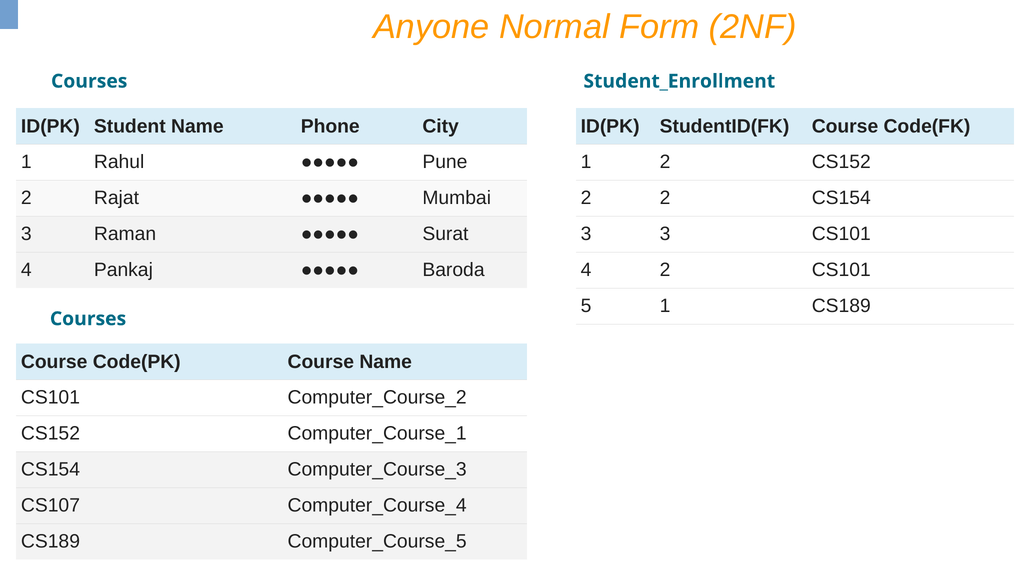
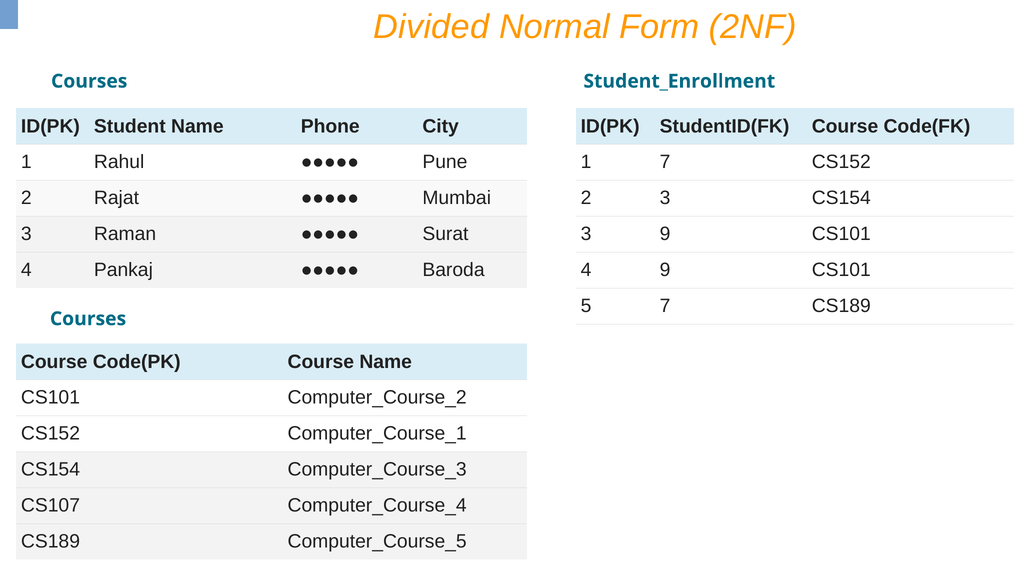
Anyone: Anyone -> Divided (431, 27)
1 2: 2 -> 7 (665, 162)
2 2: 2 -> 3 (665, 198)
3 3: 3 -> 9 (665, 234)
4 2: 2 -> 9 (665, 270)
5 1: 1 -> 7 (665, 306)
